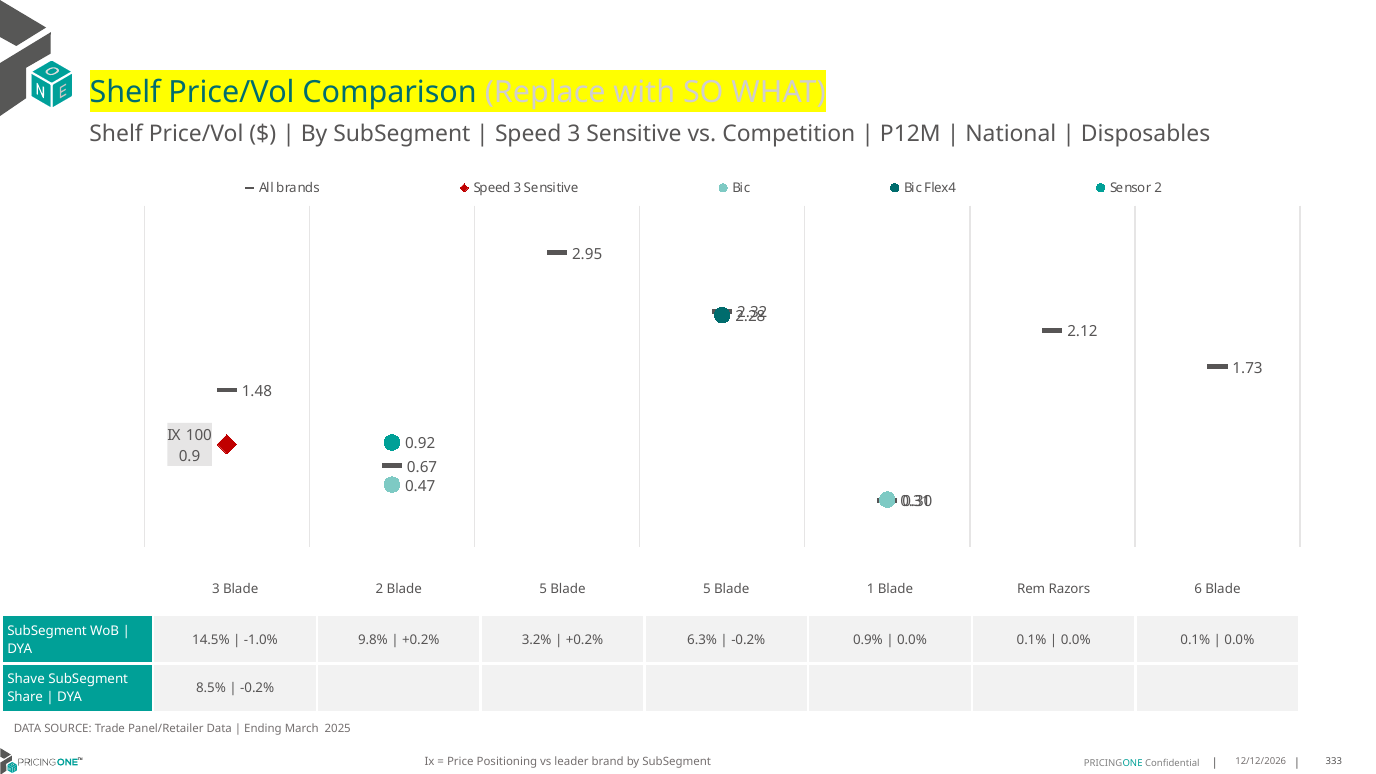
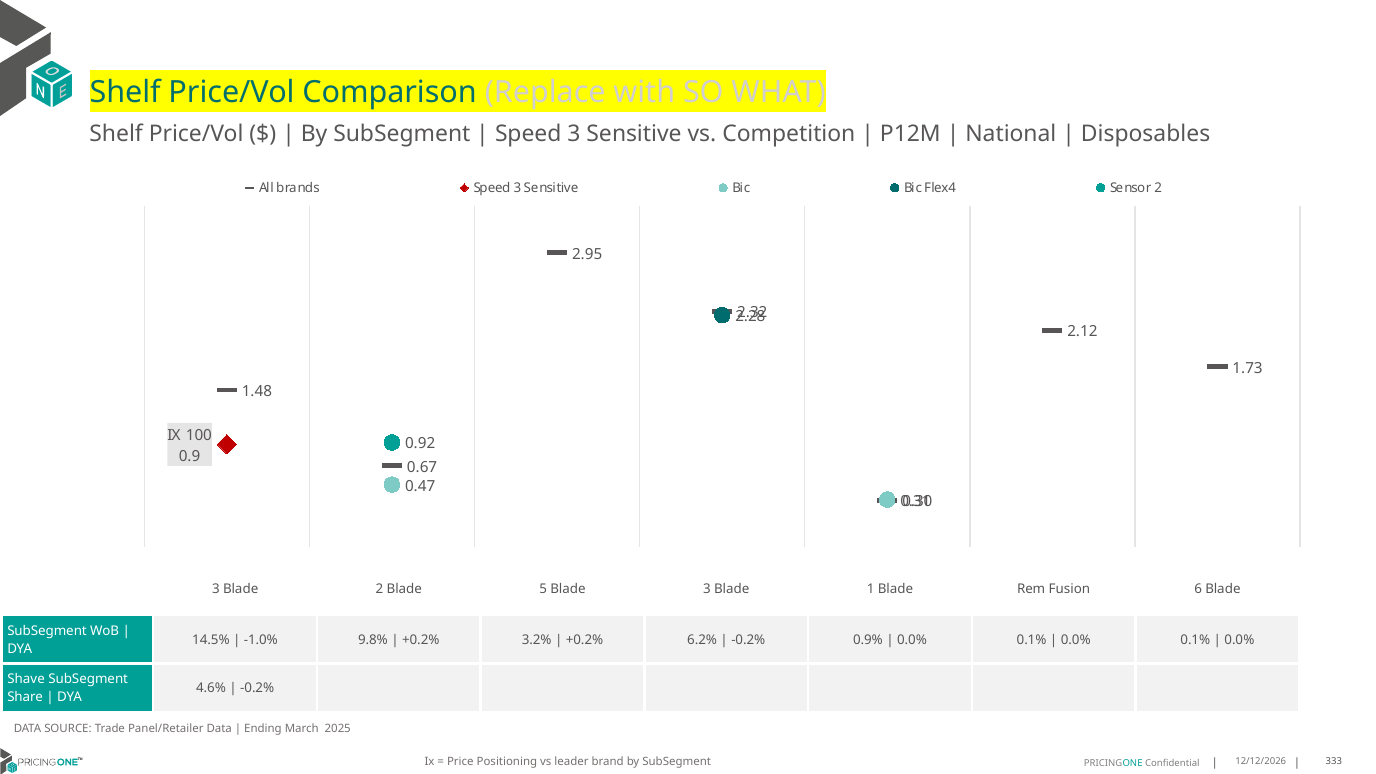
5 Blade 5: 5 -> 3 (707, 589)
Razors: Razors -> Fusion (1069, 589)
6.3%: 6.3% -> 6.2% (702, 640)
8.5%: 8.5% -> 4.6% (211, 688)
